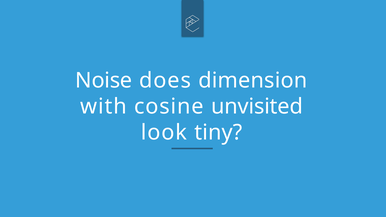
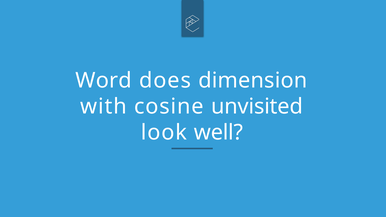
Noise: Noise -> Word (104, 81)
tiny: tiny -> well (218, 133)
